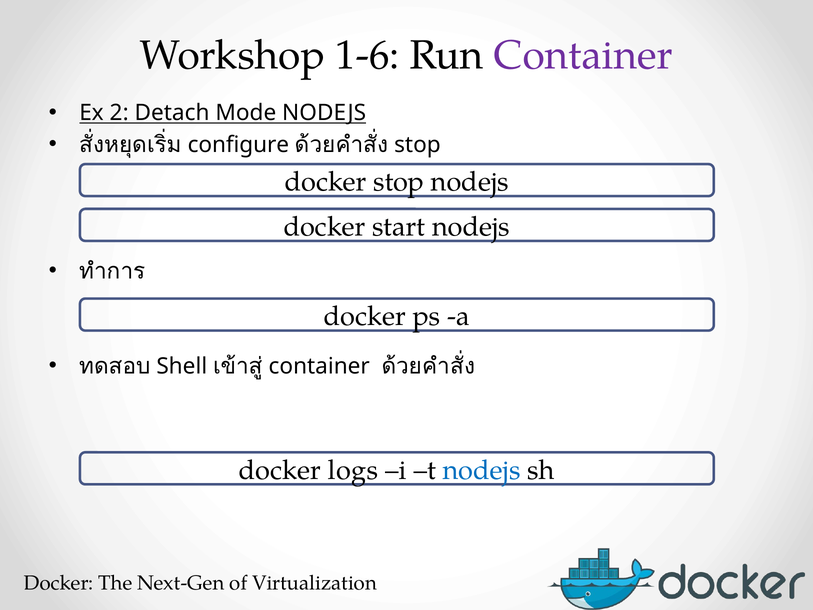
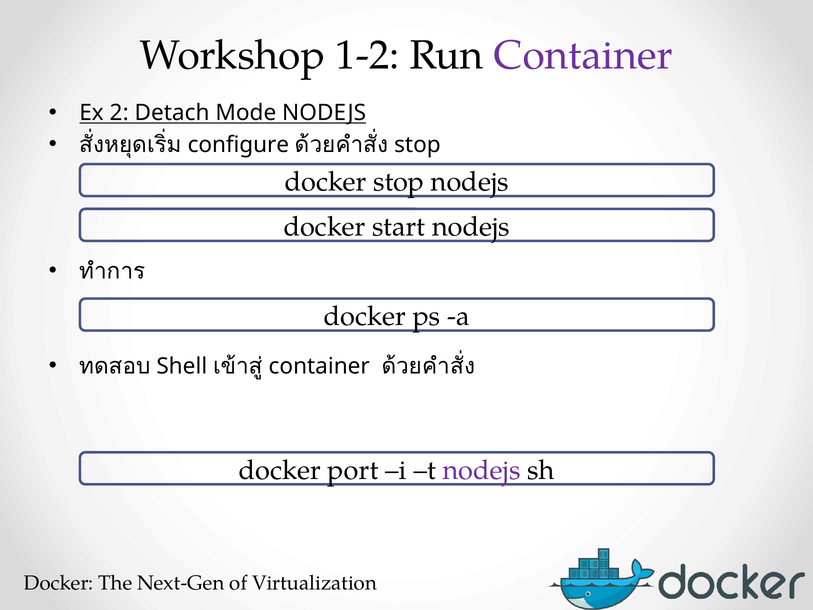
1-6: 1-6 -> 1-2 (367, 55)
logs: logs -> port (353, 470)
nodejs colour: blue -> purple (482, 470)
